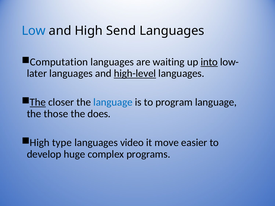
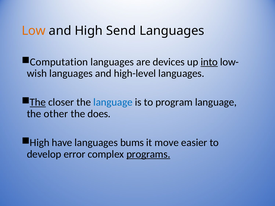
Low colour: blue -> orange (34, 31)
waiting: waiting -> devices (169, 62)
later: later -> wish (37, 74)
high-level underline: present -> none (135, 74)
those: those -> other (56, 114)
type: type -> have (62, 143)
video: video -> bums (132, 143)
huge: huge -> error (75, 154)
programs underline: none -> present (148, 154)
